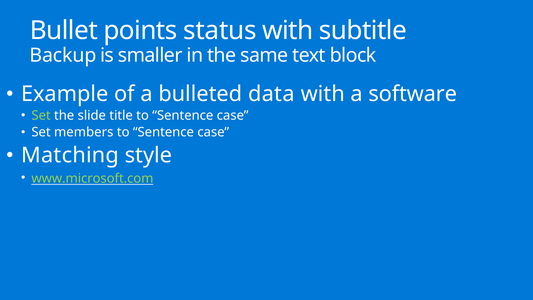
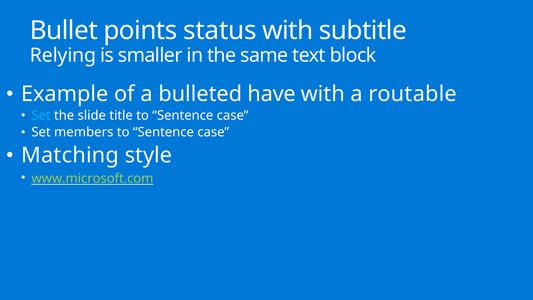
Backup: Backup -> Relying (63, 55)
data: data -> have (272, 94)
software: software -> routable (413, 94)
Set colour: light green -> light blue (41, 116)
